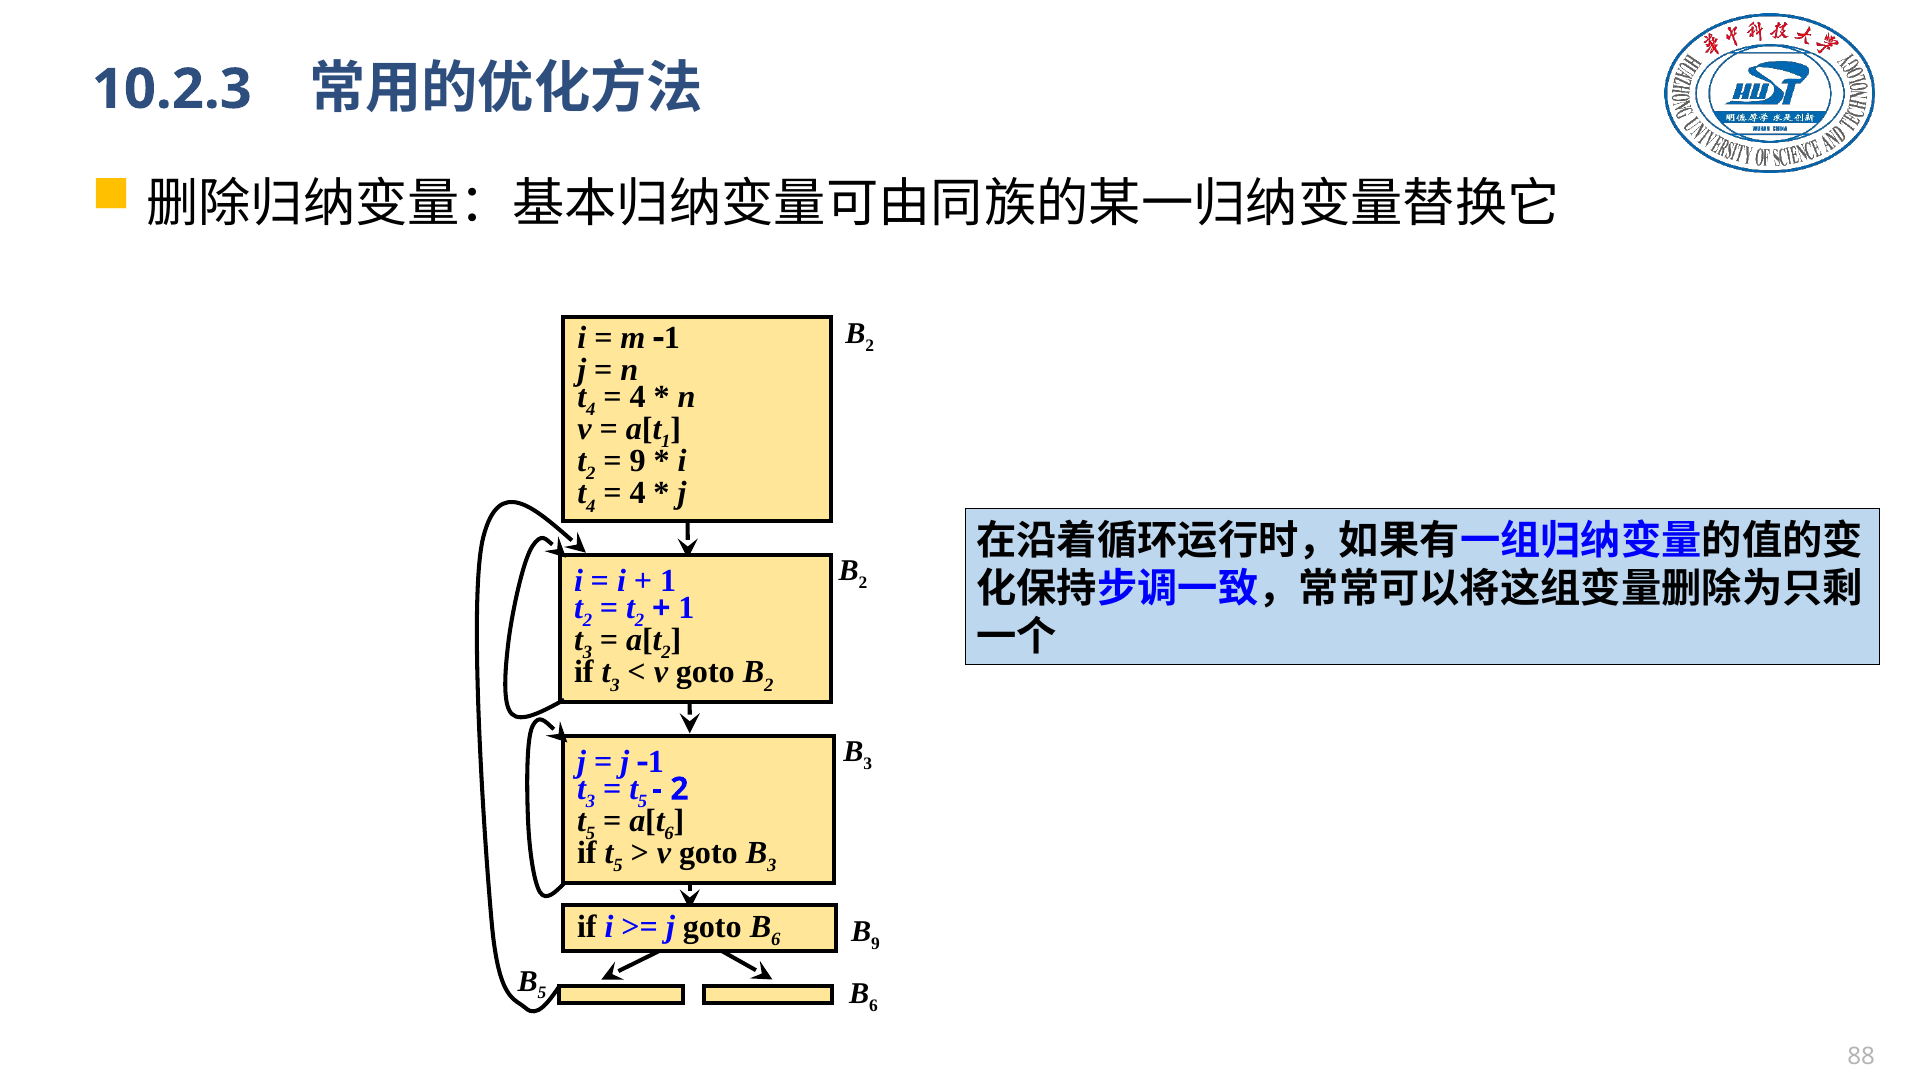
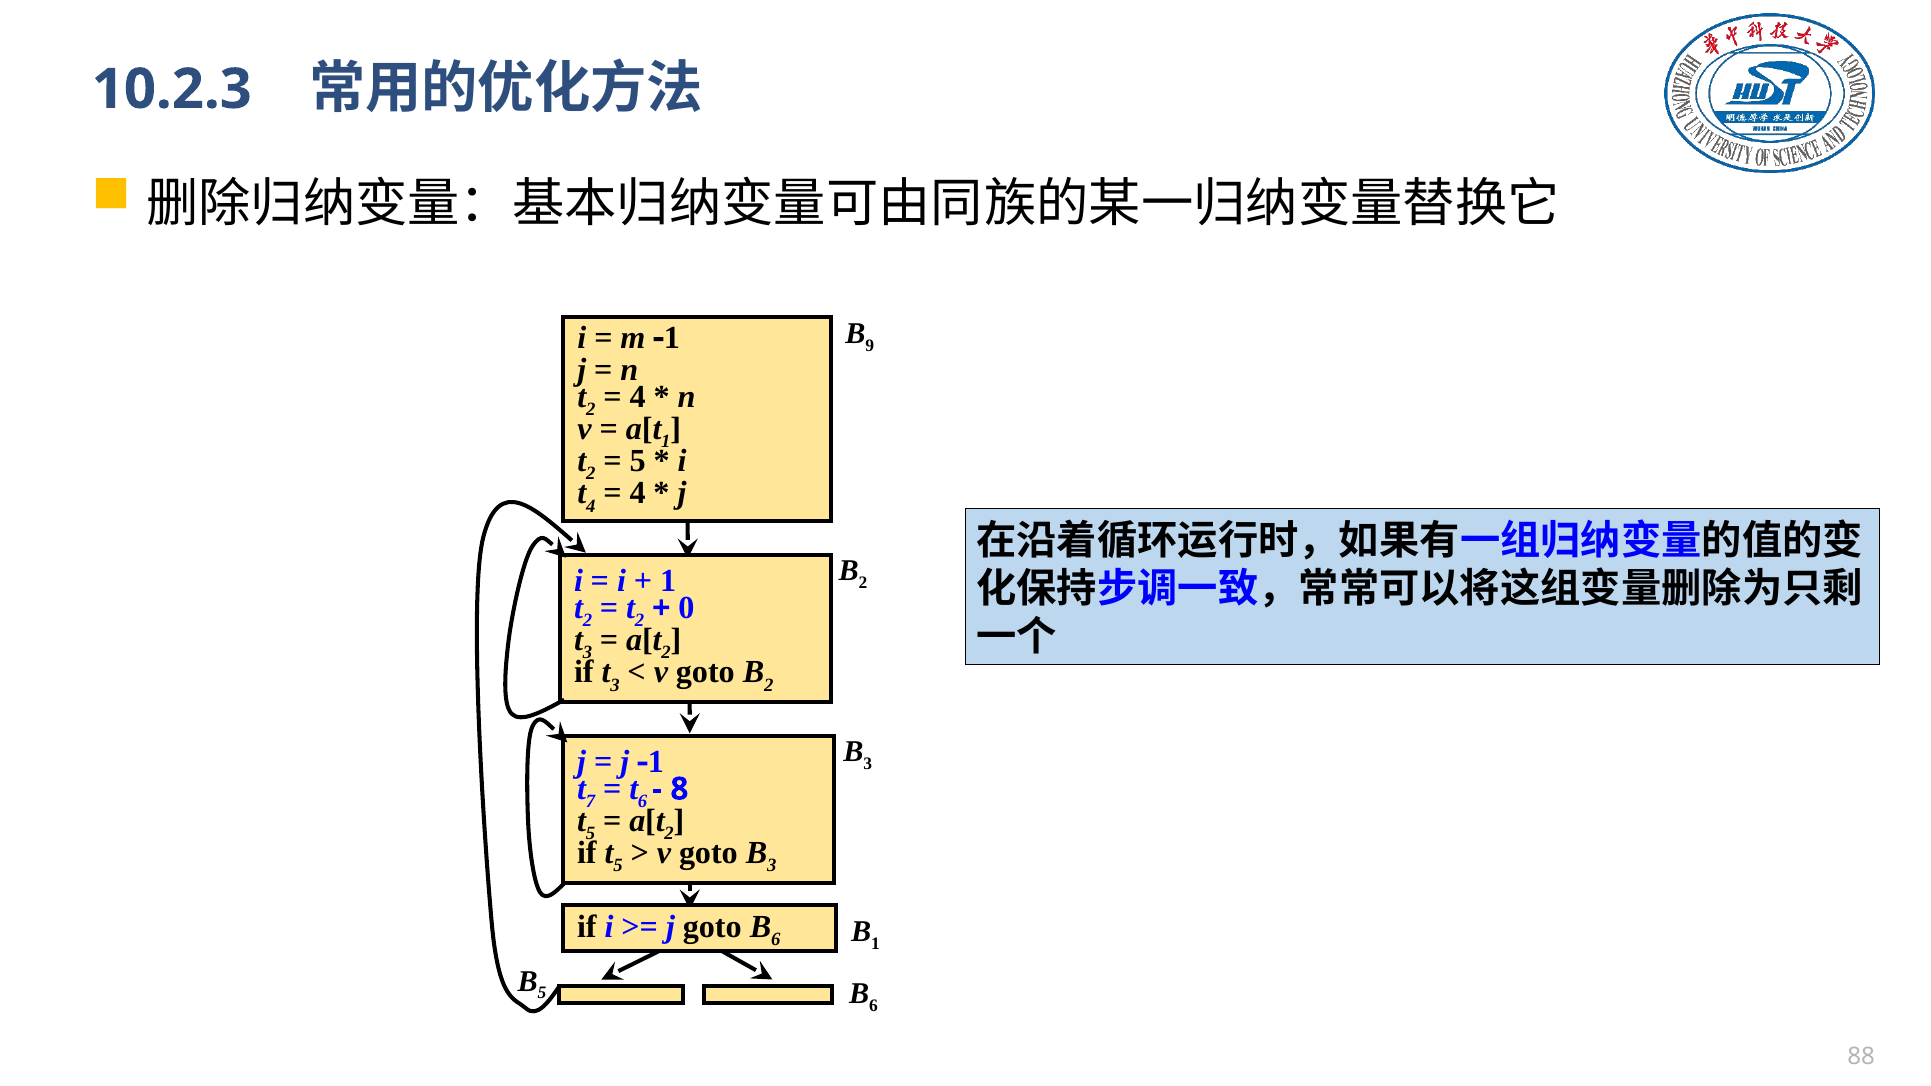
2: 2 -> 9 (870, 345)
4: 4 -> 2 (591, 409)
9: 9 -> 5 (638, 461)
1: 1 -> 0 (686, 608)
3: 3 -> 7 (591, 802)
5: 5 -> 6 (643, 802)
2: 2 -> 8 (679, 789)
6: 6 -> 2 (669, 834)
9: 9 -> 1 (875, 943)
